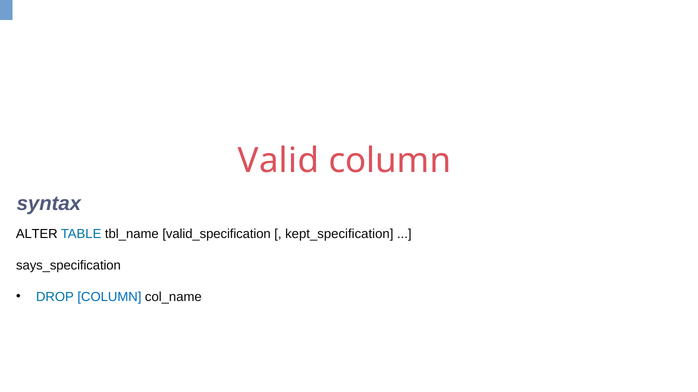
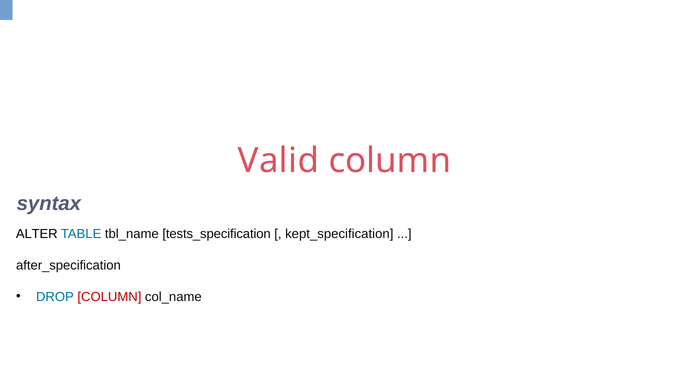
valid_specification: valid_specification -> tests_specification (217, 234)
says_specification: says_specification -> after_specification (68, 266)
COLUMN colour: blue -> red (109, 297)
